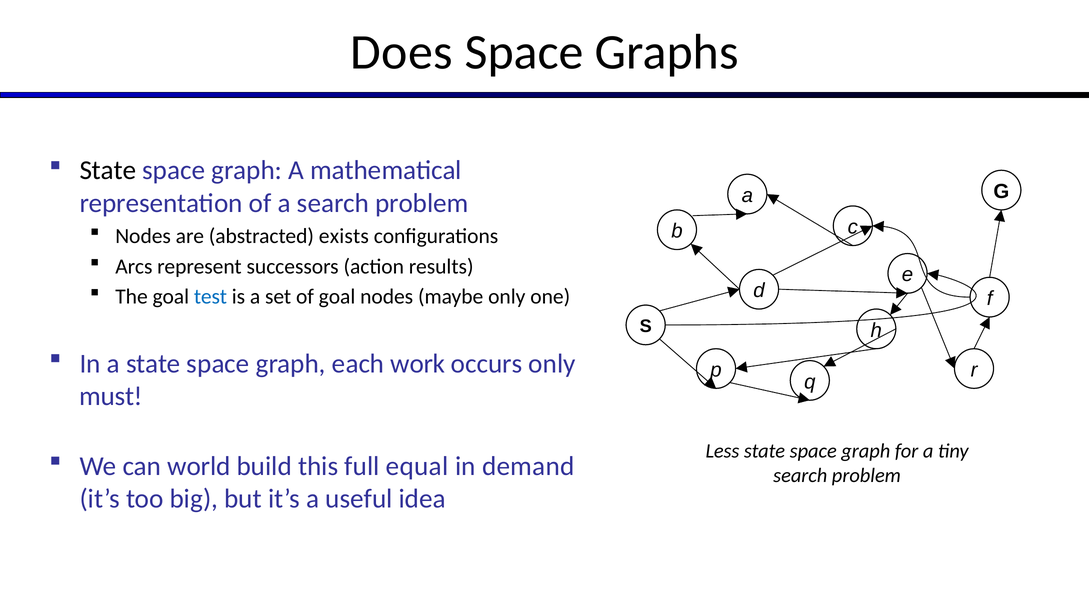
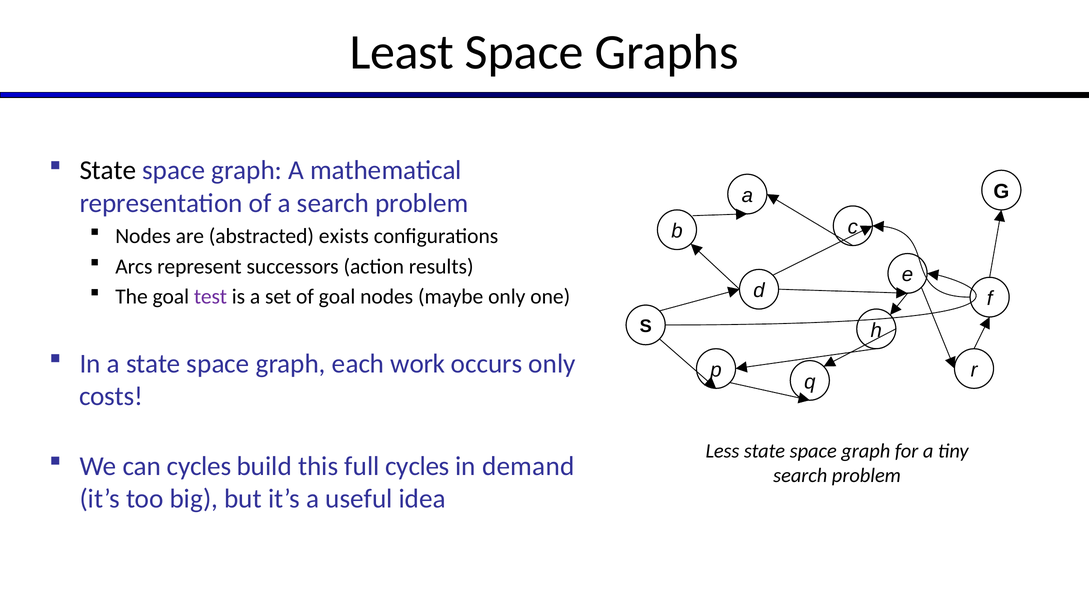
Does: Does -> Least (402, 52)
test colour: blue -> purple (210, 297)
must: must -> costs (111, 396)
can world: world -> cycles (199, 466)
full equal: equal -> cycles (417, 466)
